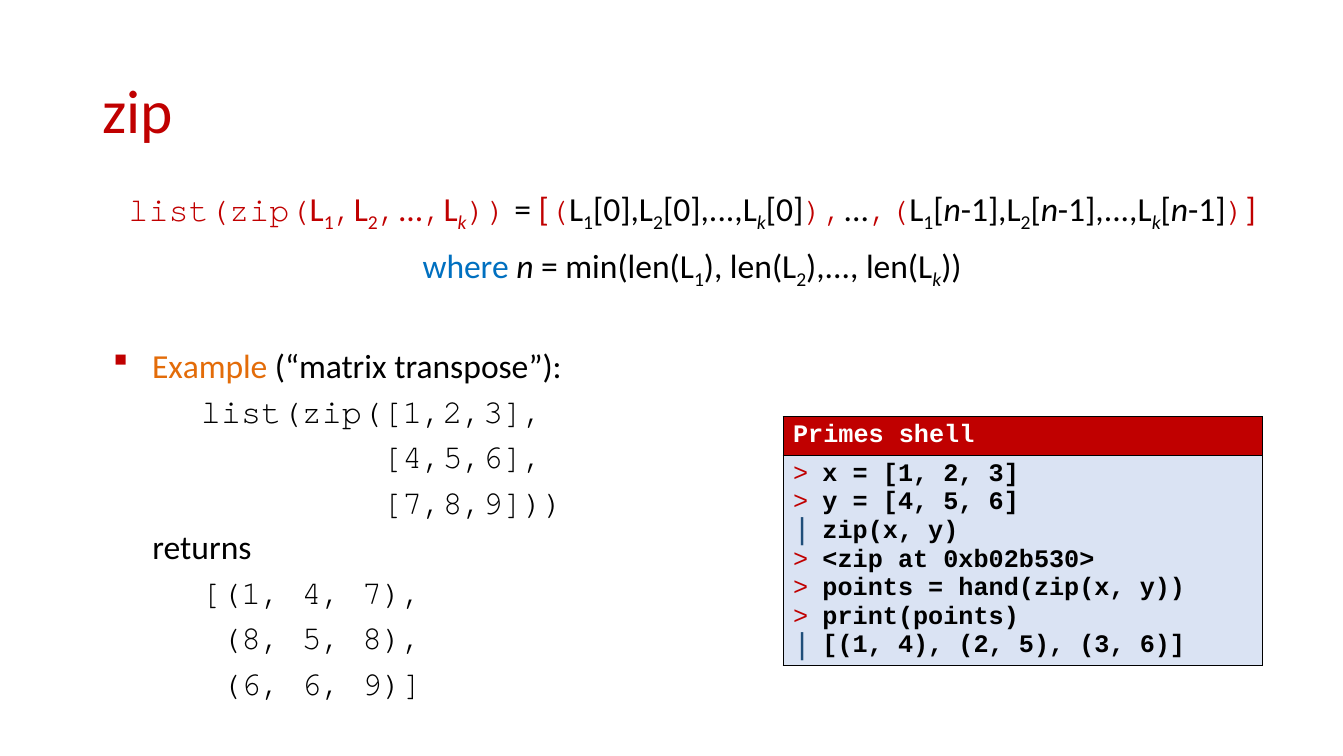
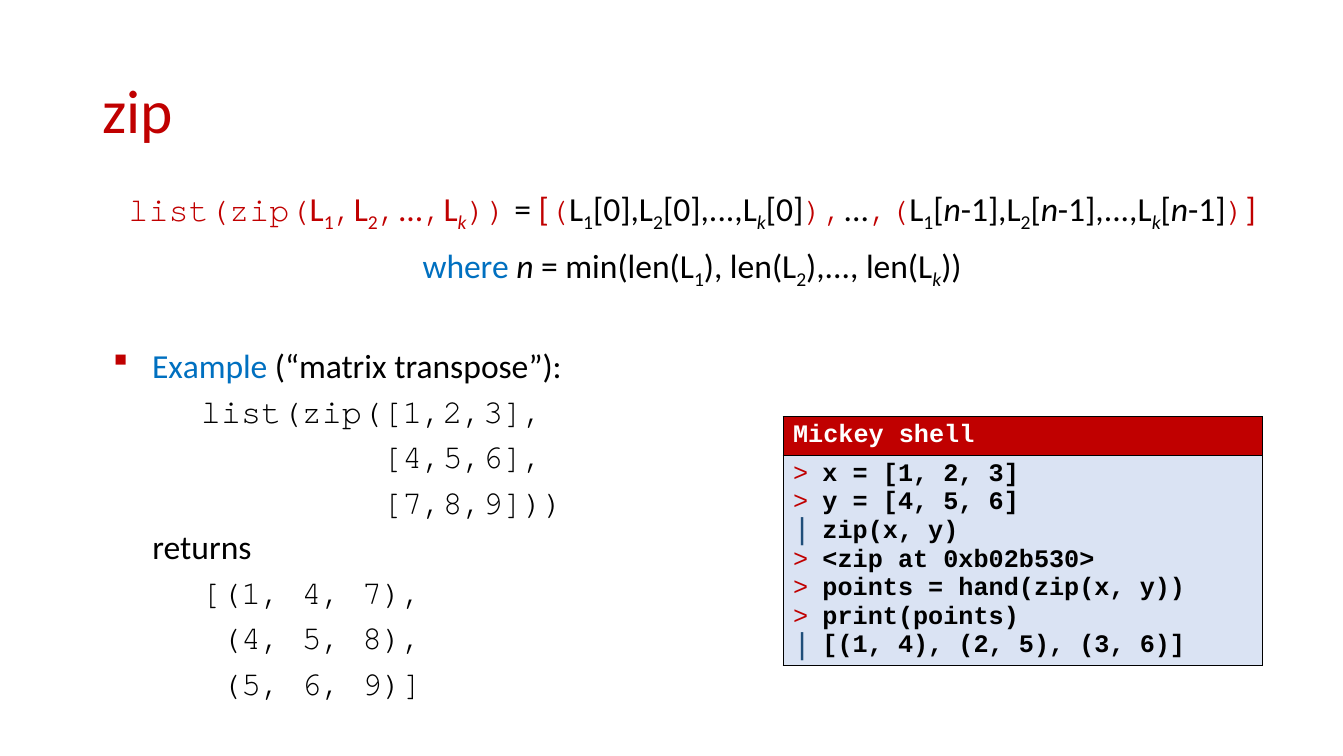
Example colour: orange -> blue (210, 367)
Primes: Primes -> Mickey (838, 434)
8: 8 -> 4 (251, 638)
6: 6 -> 5 (251, 683)
